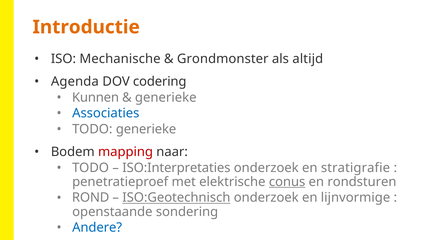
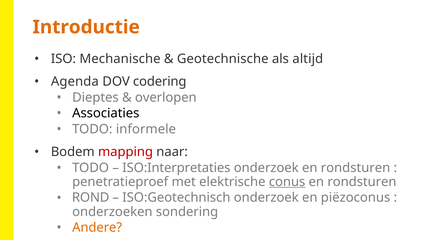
Grondmonster: Grondmonster -> Geotechnische (223, 59)
Kunnen: Kunnen -> Dieptes (95, 98)
generieke: generieke -> overlopen (166, 98)
Associaties colour: blue -> black (106, 113)
TODO generieke: generieke -> informele (146, 129)
onderzoek en stratigrafie: stratigrafie -> rondsturen (356, 168)
ISO:Geotechnisch underline: present -> none (176, 198)
lijnvormige: lijnvormige -> piëzoconus (356, 198)
openstaande: openstaande -> onderzoeken (112, 212)
Andere colour: blue -> orange (97, 228)
